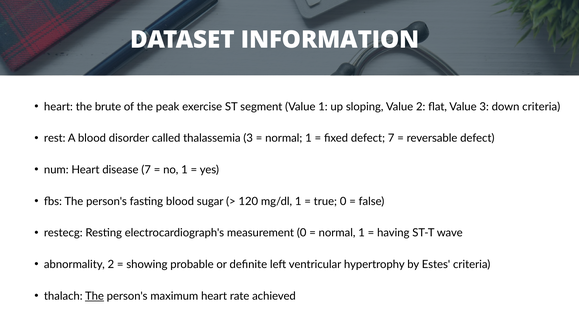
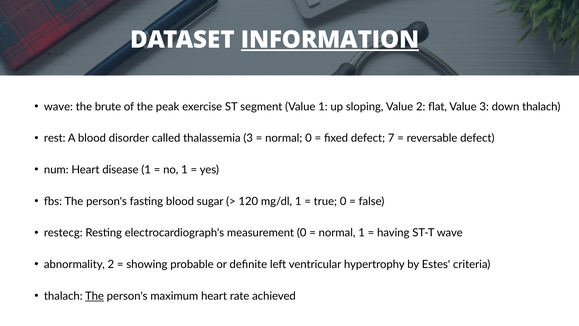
INFORMATION underline: none -> present (330, 40)
heart: heart -> wave (58, 107)
down criteria: criteria -> thalach (541, 107)
1: 1 -> 0 (308, 138)
disease 7: 7 -> 1 (146, 170)
